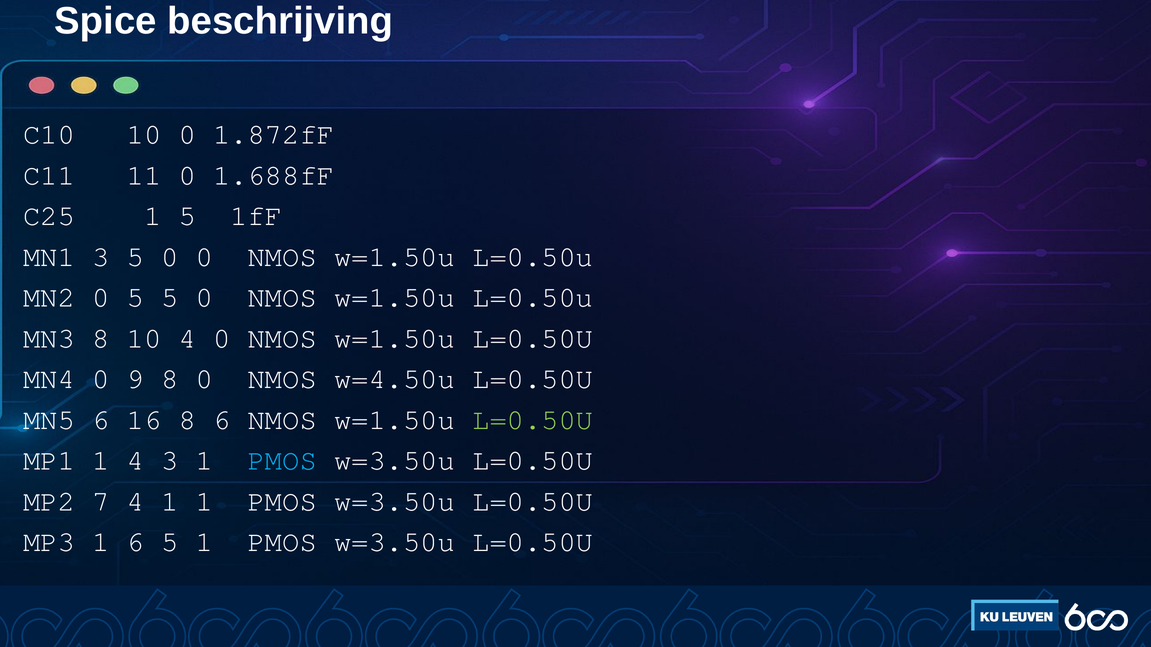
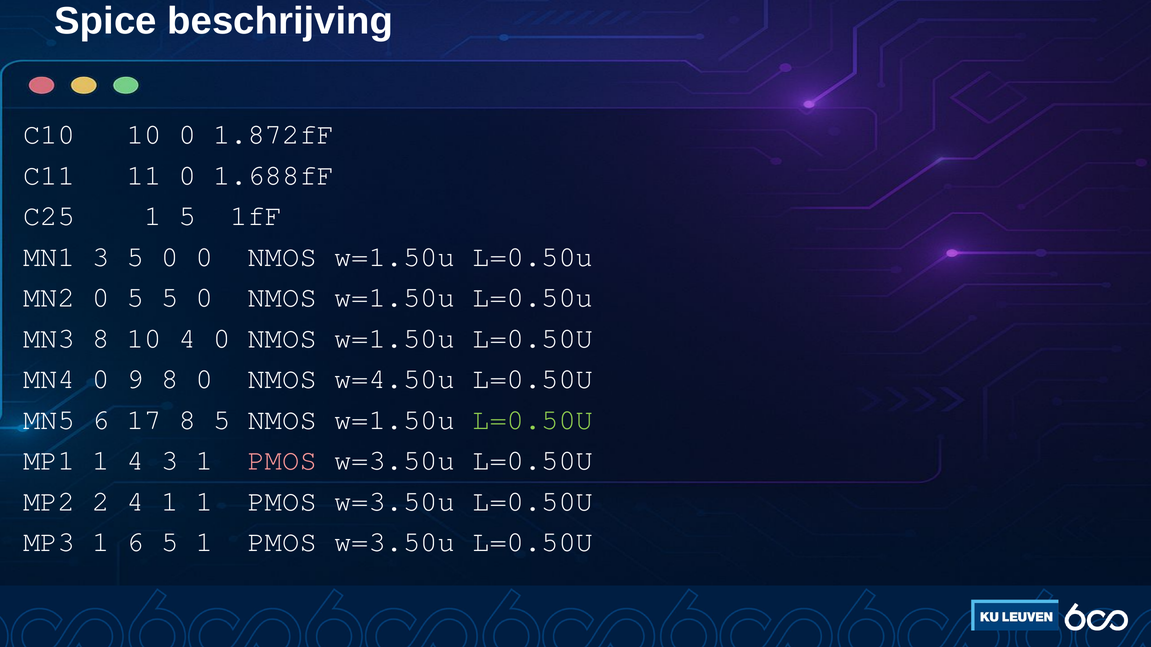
16: 16 -> 17 (144, 420)
8 6: 6 -> 5 (222, 420)
PMOS colour: light blue -> pink (282, 461)
7: 7 -> 2 (101, 502)
